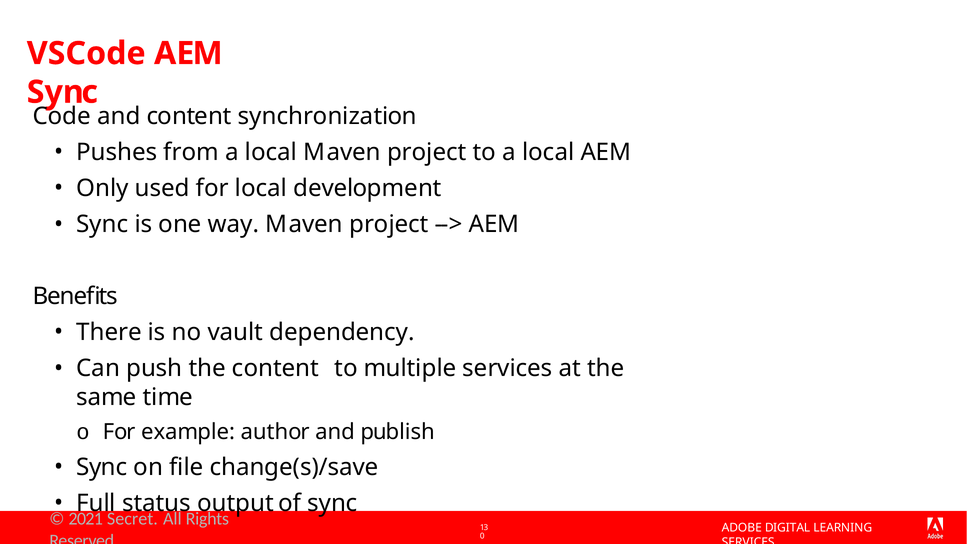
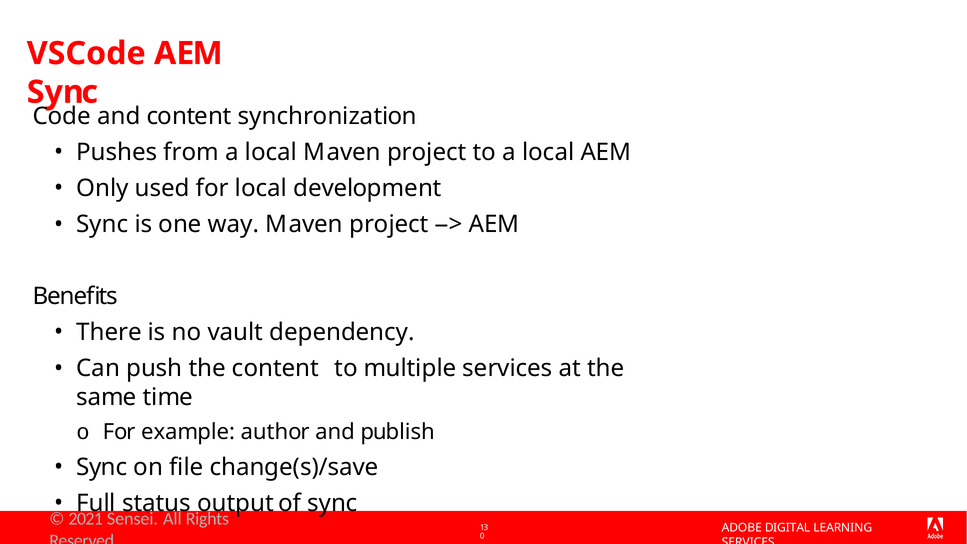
Secret: Secret -> Sensei (132, 519)
